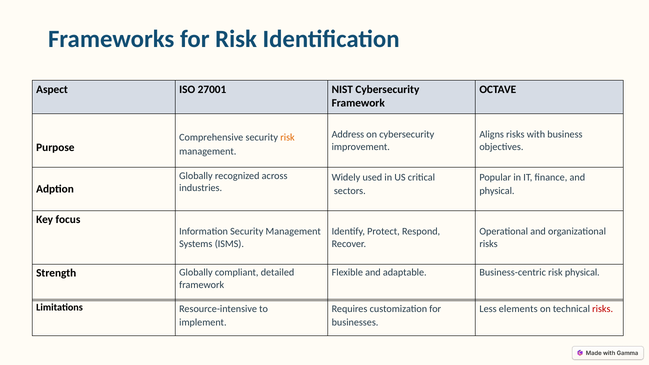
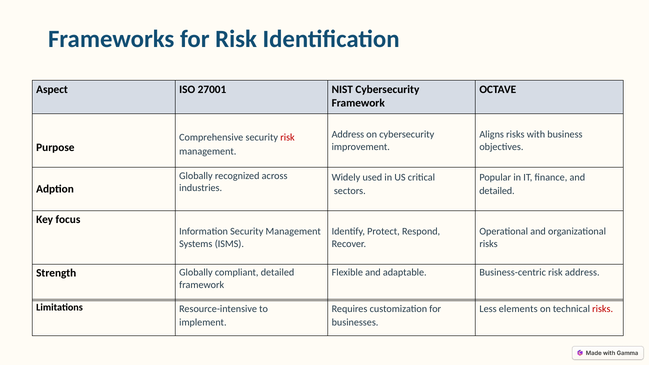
risk colour: orange -> red (287, 137)
physical: physical -> detailed (497, 191)
risk physical: physical -> address (582, 273)
